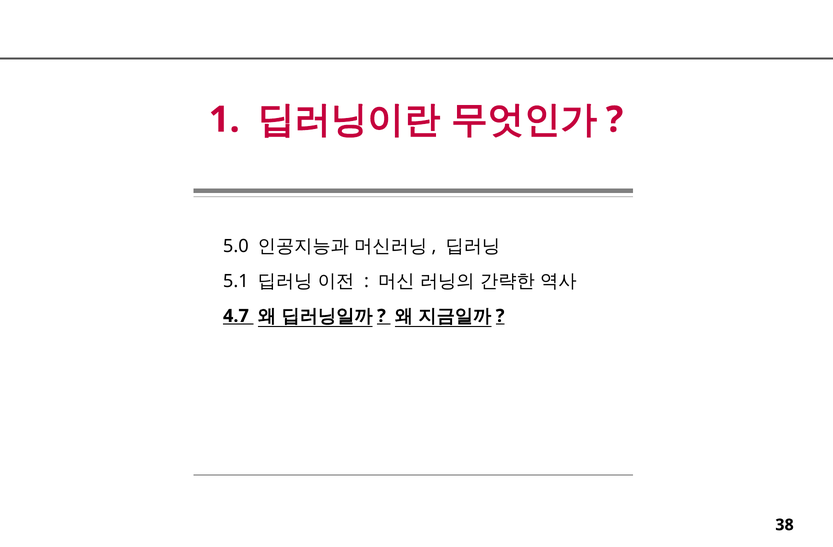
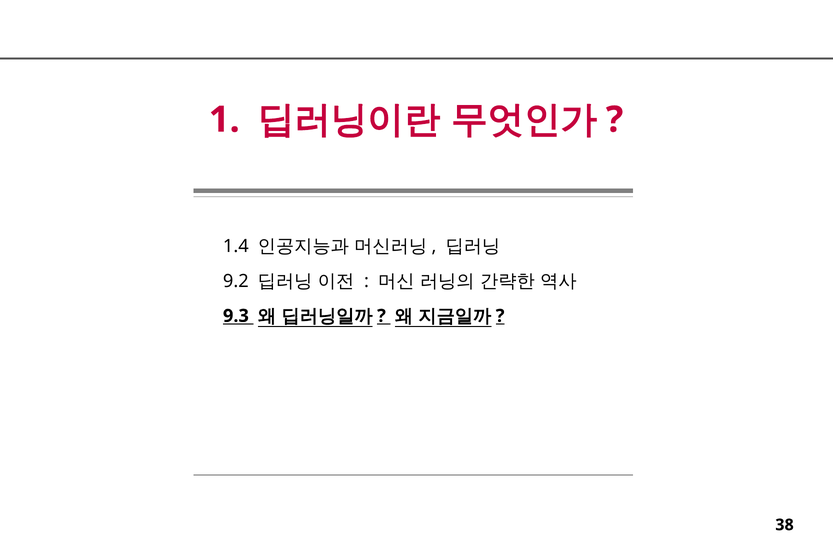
5.0: 5.0 -> 1.4 (236, 246)
5.1: 5.1 -> 9.2 (236, 281)
4.7: 4.7 -> 9.3 (236, 316)
